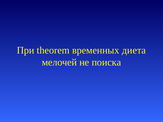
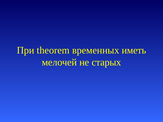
диета: диета -> иметь (134, 50)
поиска: поиска -> старых (106, 62)
